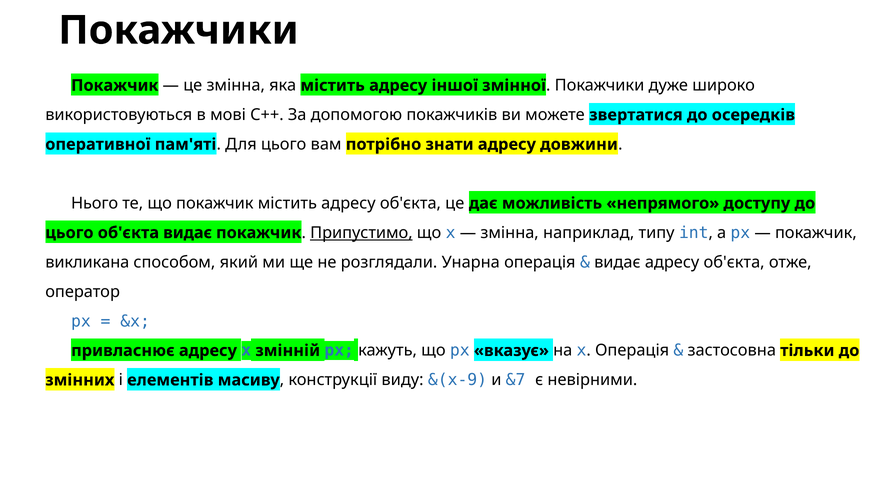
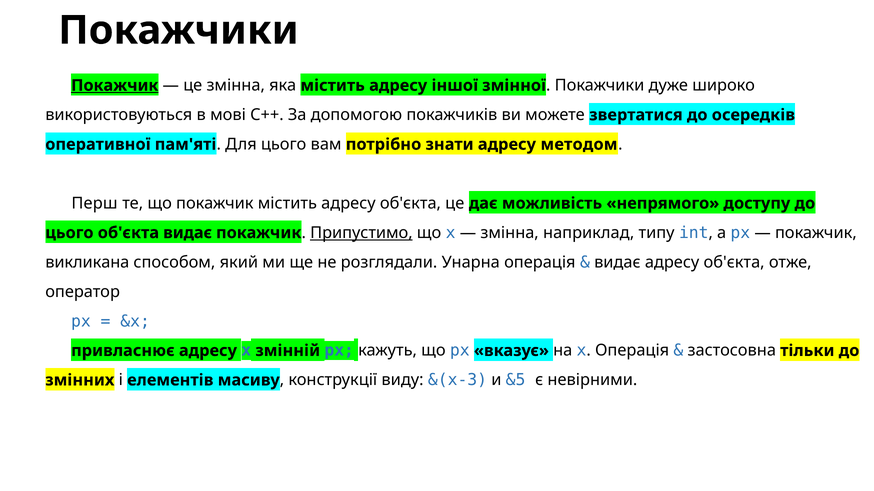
Покажчик underline: none -> present (115, 86)
довжини: довжини -> методом (579, 145)
Нього: Нього -> Перш (94, 204)
&(х-9: &(х-9 -> &(х-3 (458, 381)
&7: &7 -> &5 (516, 381)
